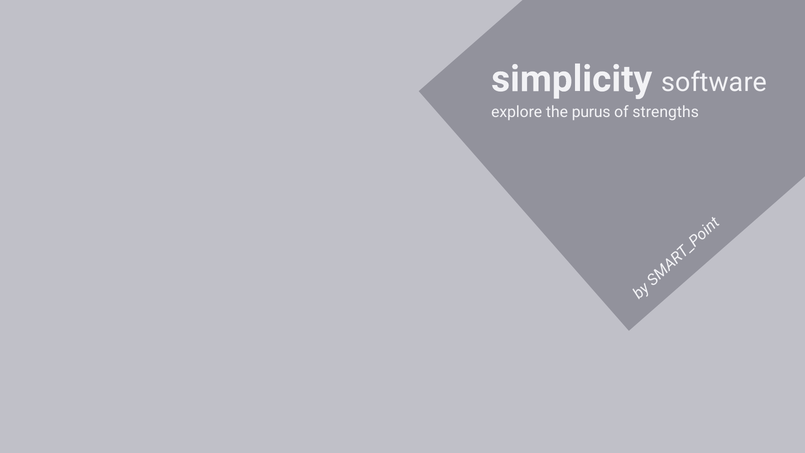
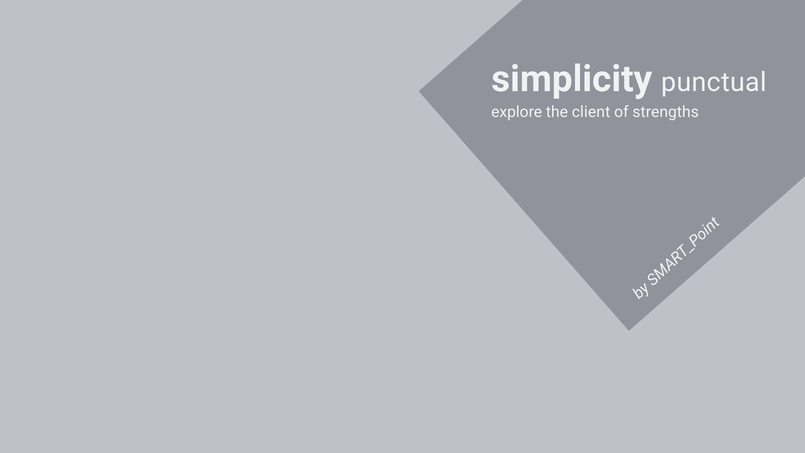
software: software -> punctual (714, 82)
purus: purus -> client (591, 112)
